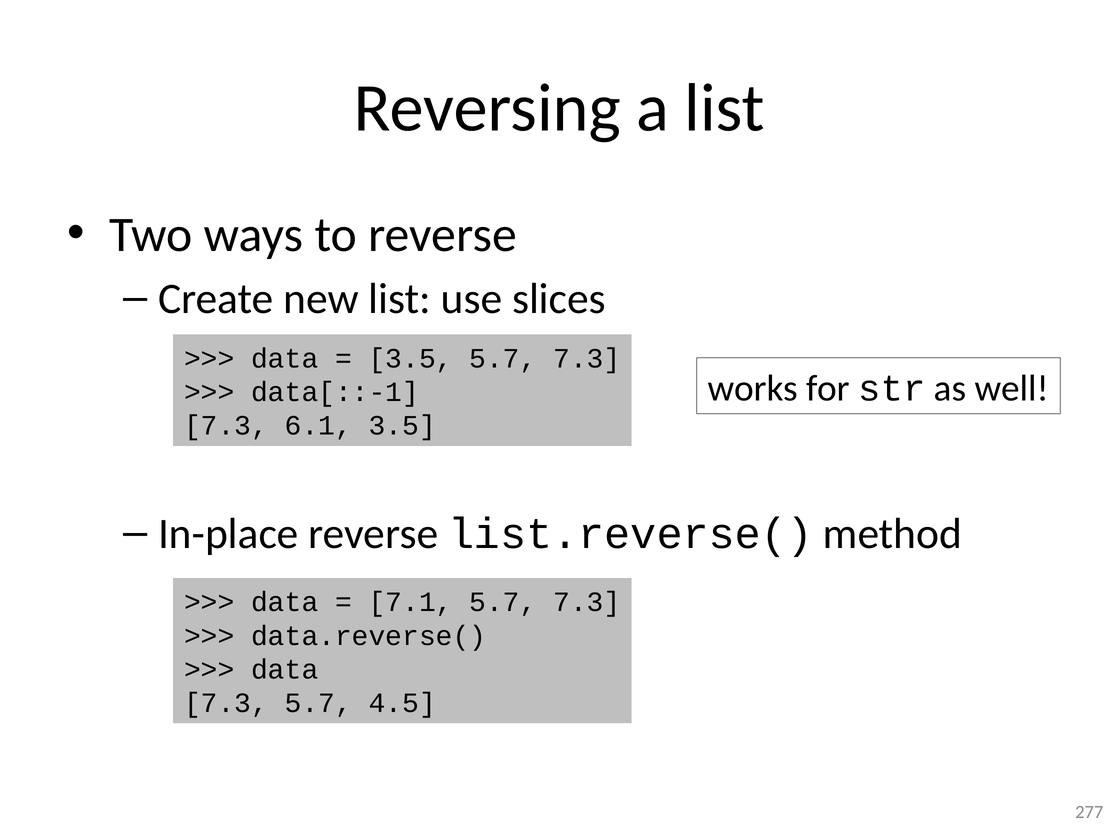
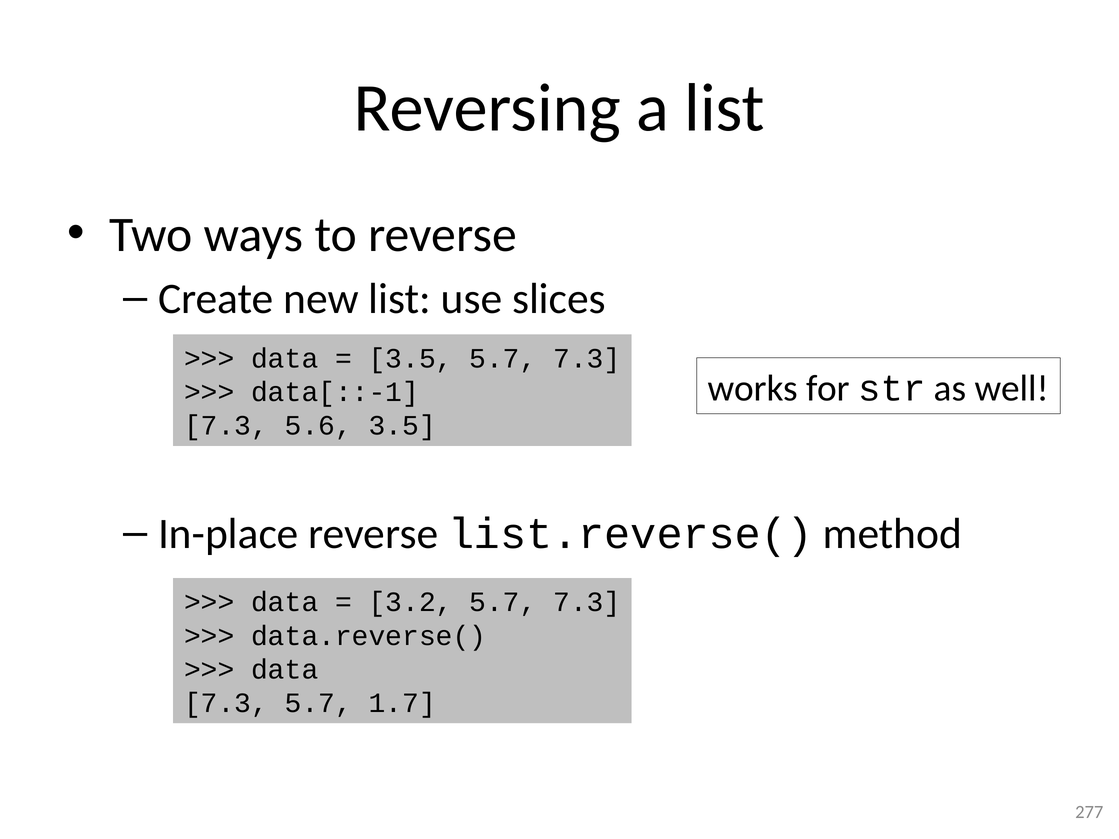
6.1: 6.1 -> 5.6 (318, 426)
7.1: 7.1 -> 3.2 (411, 602)
4.5: 4.5 -> 1.7 (402, 703)
